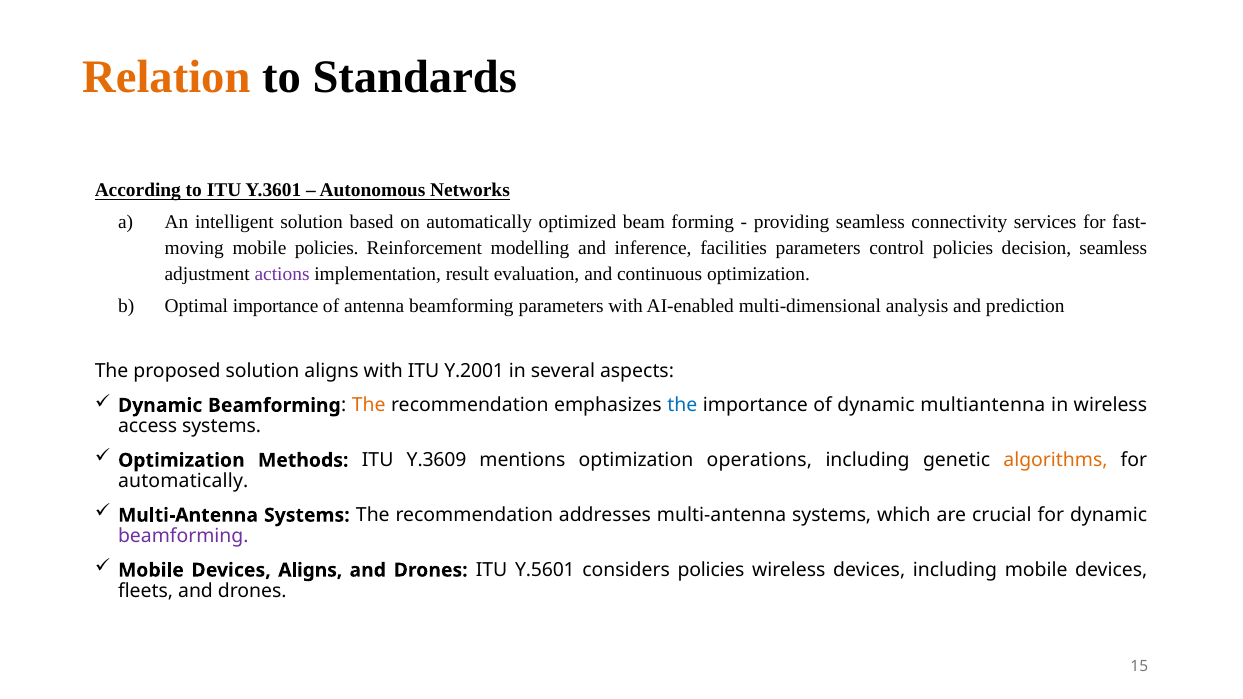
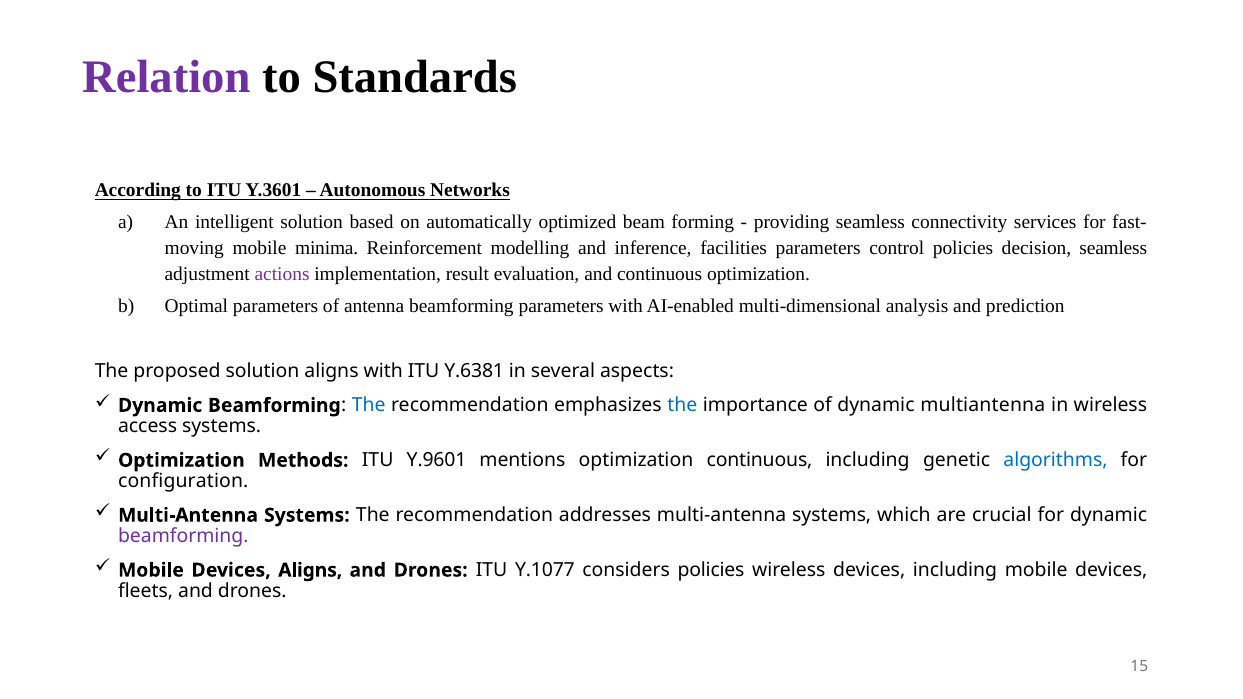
Relation colour: orange -> purple (166, 78)
mobile policies: policies -> minima (327, 248)
Optimal importance: importance -> parameters (276, 306)
Y.2001: Y.2001 -> Y.6381 (474, 372)
The colour: orange -> blue (369, 406)
Y.3609: Y.3609 -> Y.9601 (437, 460)
optimization operations: operations -> continuous (759, 460)
algorithms colour: orange -> blue (1055, 460)
automatically: automatically -> configuration (183, 481)
Y.5601: Y.5601 -> Y.1077 (545, 570)
